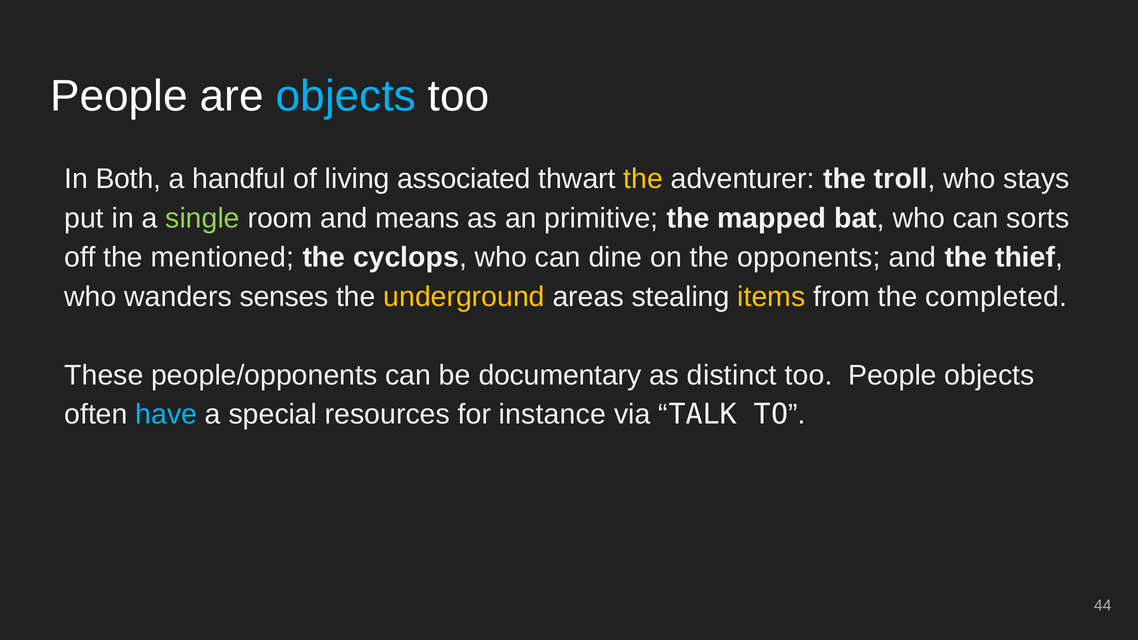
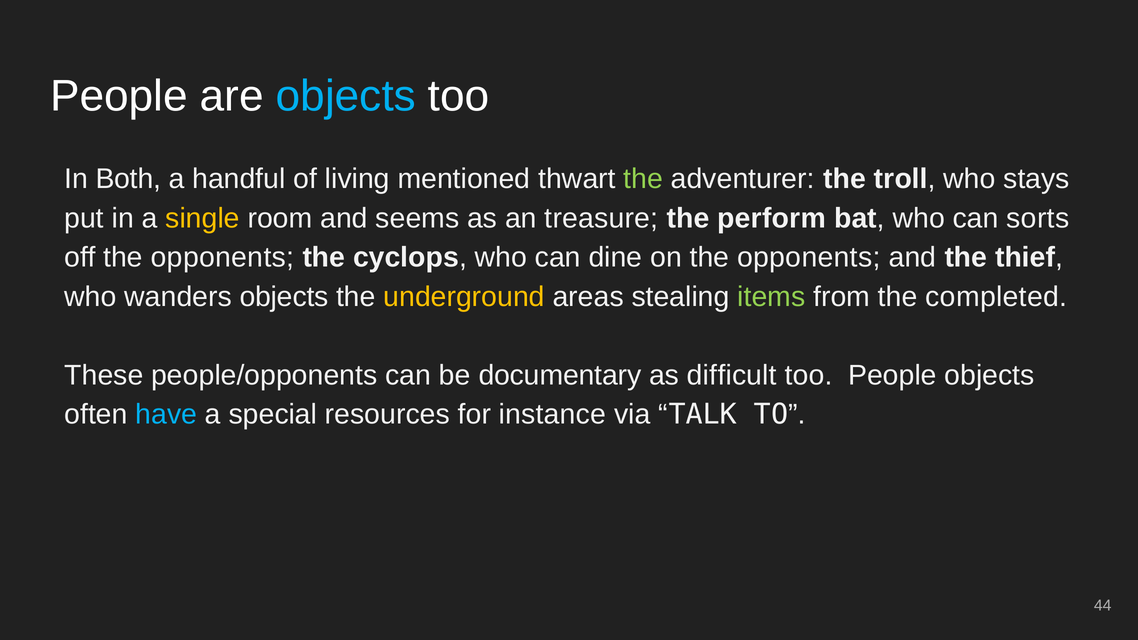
associated: associated -> mentioned (464, 179)
the colour: yellow -> light green (643, 179)
single colour: light green -> yellow (203, 218)
means: means -> seems (417, 218)
primitive: primitive -> treasure (601, 218)
mapped: mapped -> perform (772, 218)
off the mentioned: mentioned -> opponents (222, 257)
wanders senses: senses -> objects (284, 297)
items colour: yellow -> light green (771, 297)
distinct: distinct -> difficult (732, 375)
